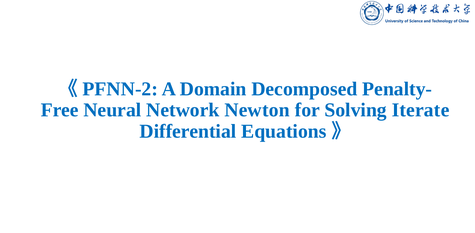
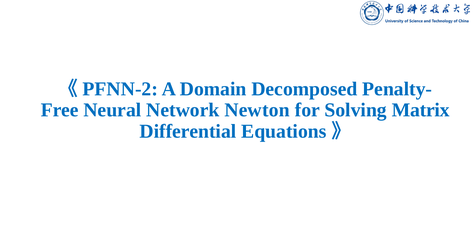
Iterate: Iterate -> Matrix (421, 110)
